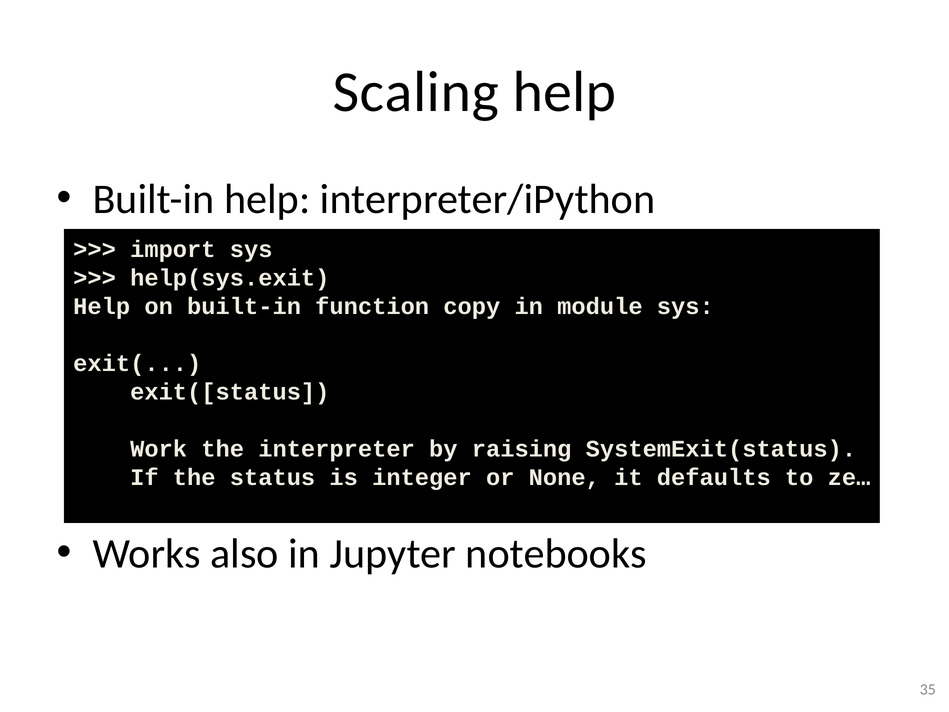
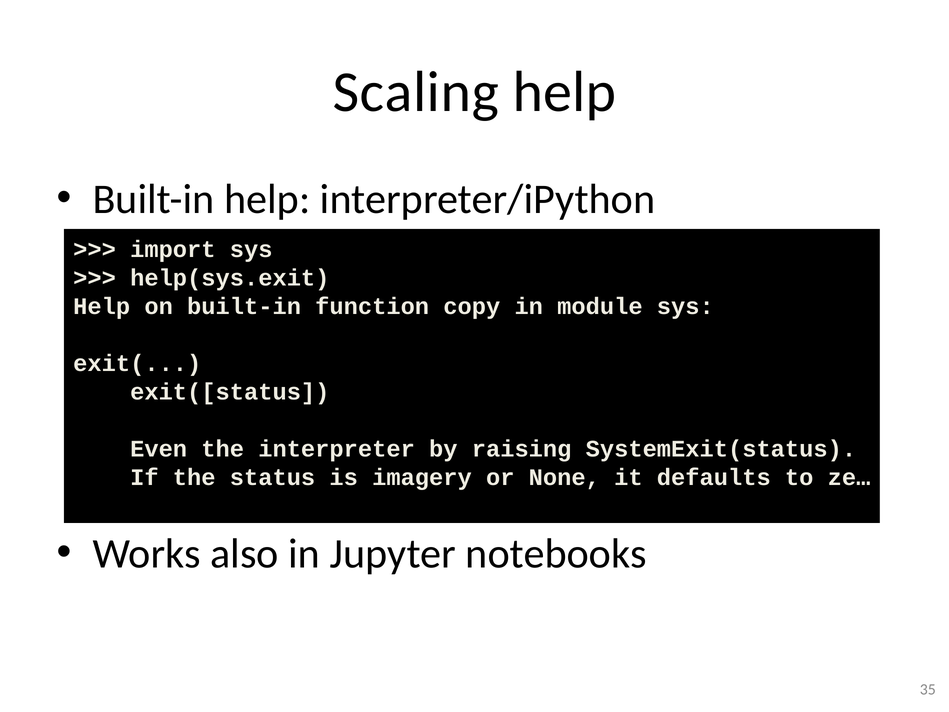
Work: Work -> Even (159, 449)
integer: integer -> imagery (422, 477)
